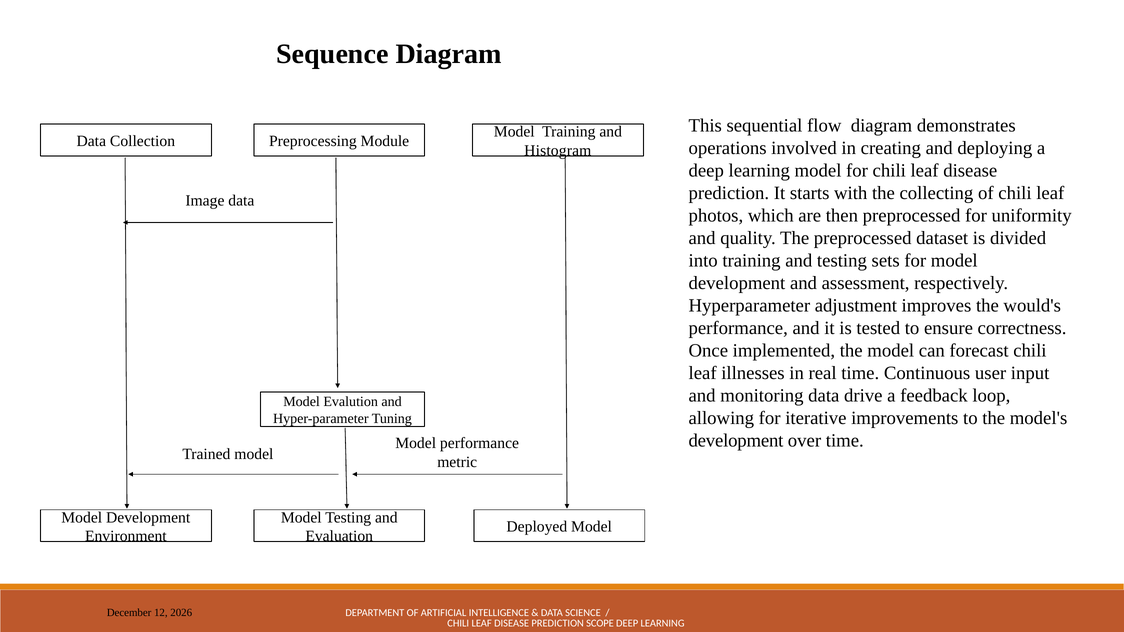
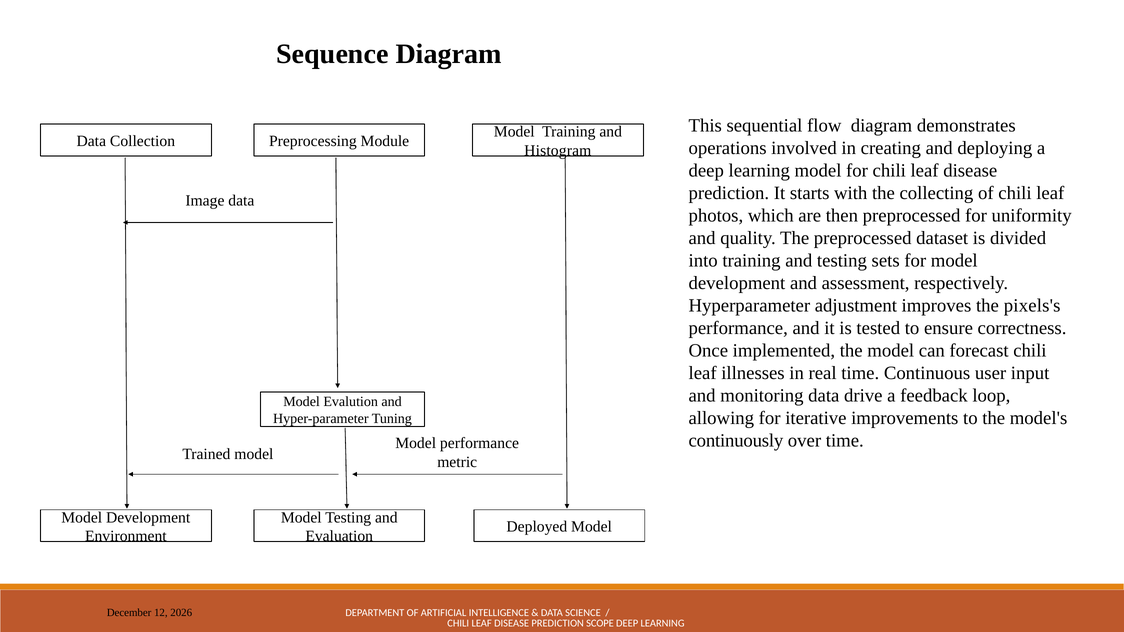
would's: would's -> pixels's (1032, 306)
development: development -> continuously (736, 441)
